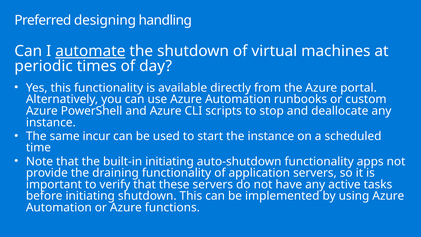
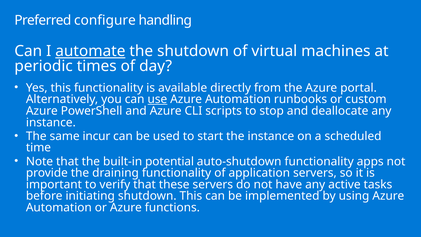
designing: designing -> configure (105, 20)
use underline: none -> present (157, 99)
built-in initiating: initiating -> potential (170, 161)
